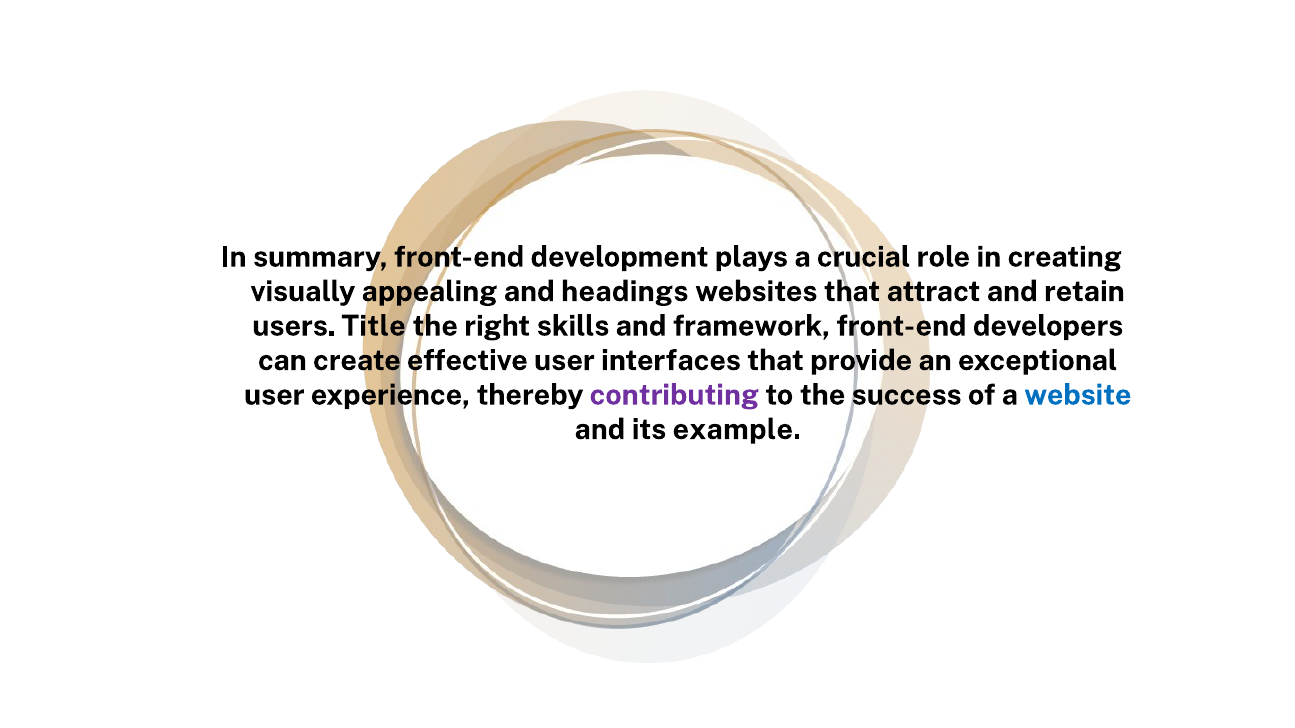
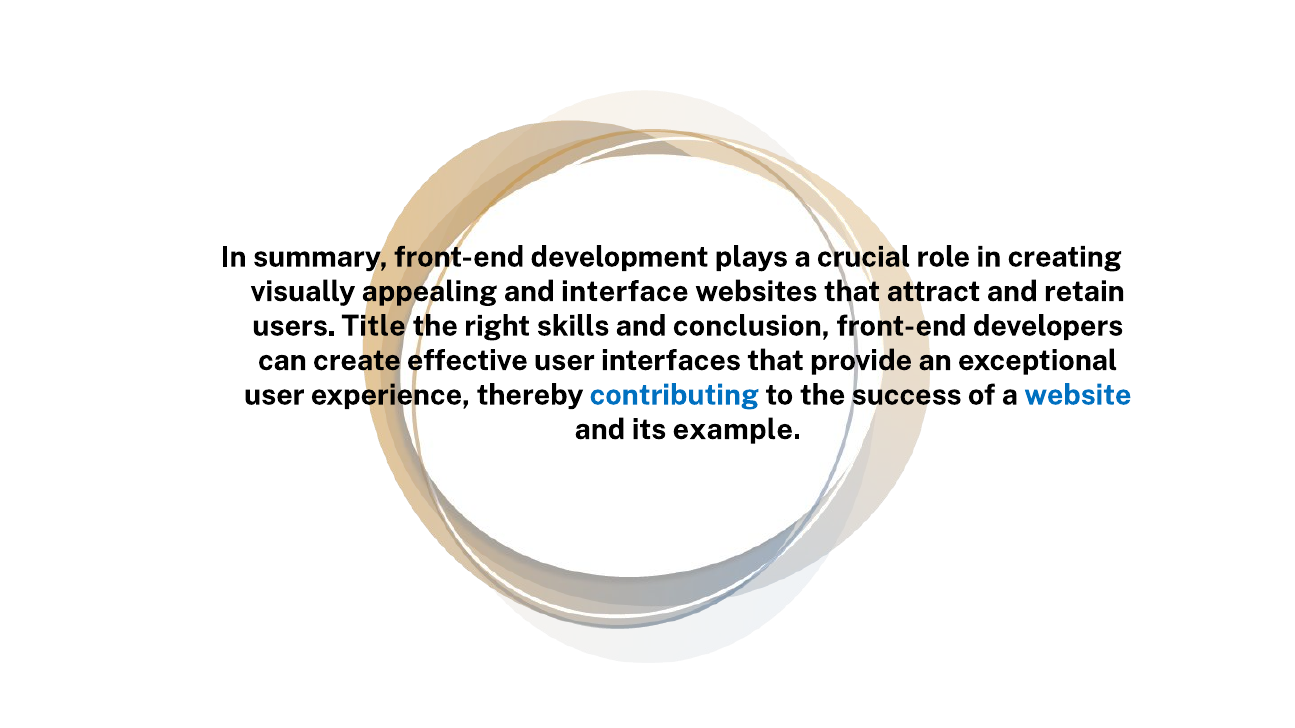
headings: headings -> interface (625, 292)
framework: framework -> conclusion (751, 326)
contributing colour: purple -> blue (674, 395)
